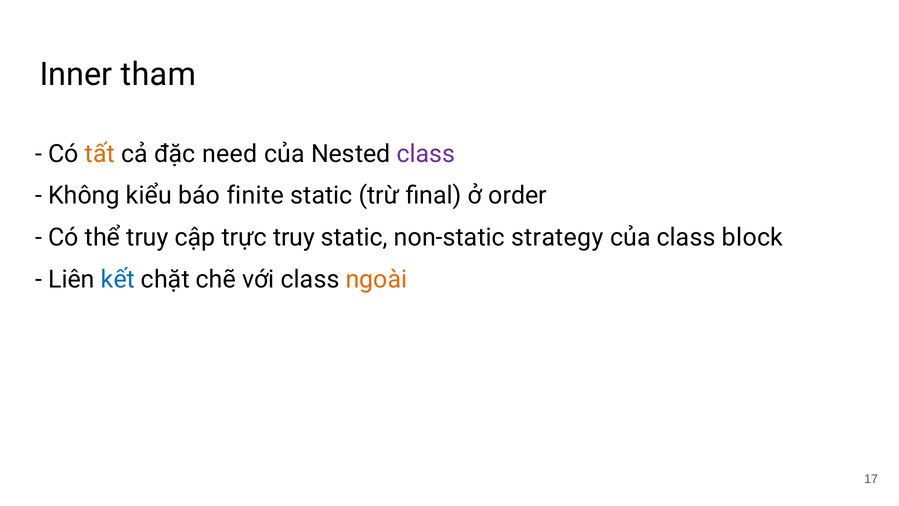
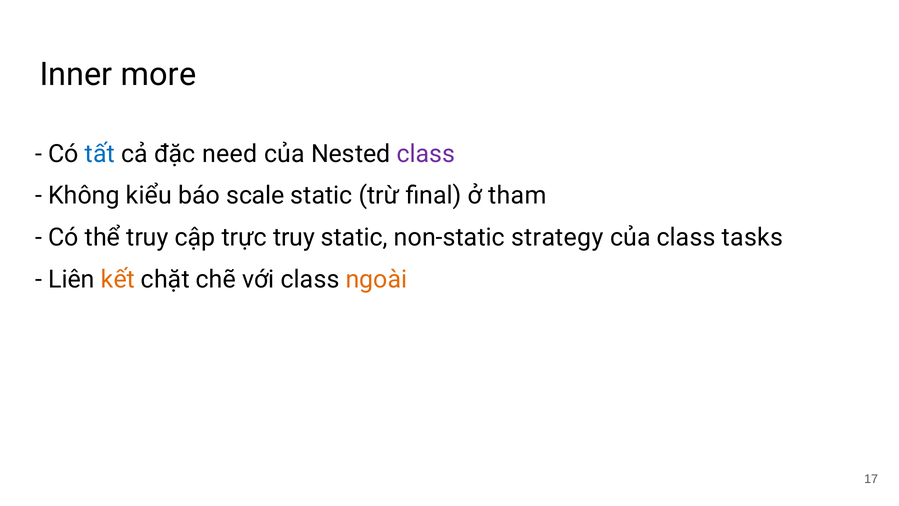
tham: tham -> more (158, 74)
tất colour: orange -> blue (100, 154)
finite: finite -> scale (255, 196)
order: order -> tham (517, 196)
block: block -> tasks (752, 238)
kết colour: blue -> orange (118, 280)
